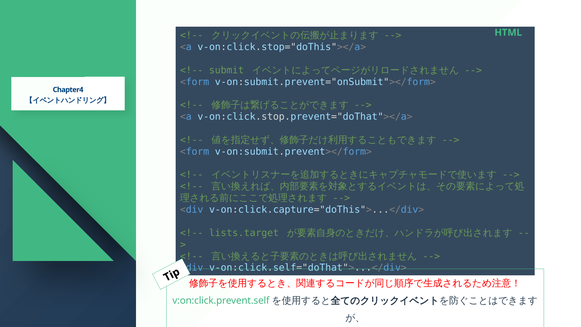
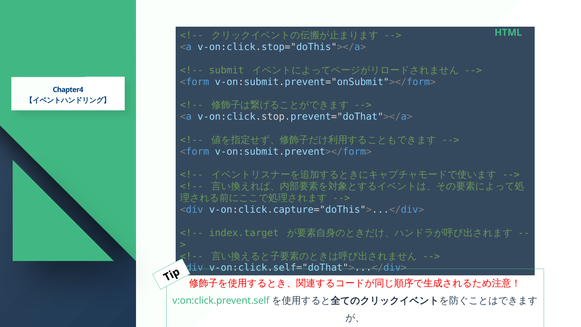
lists.target: lists.target -> index.target (244, 233)
